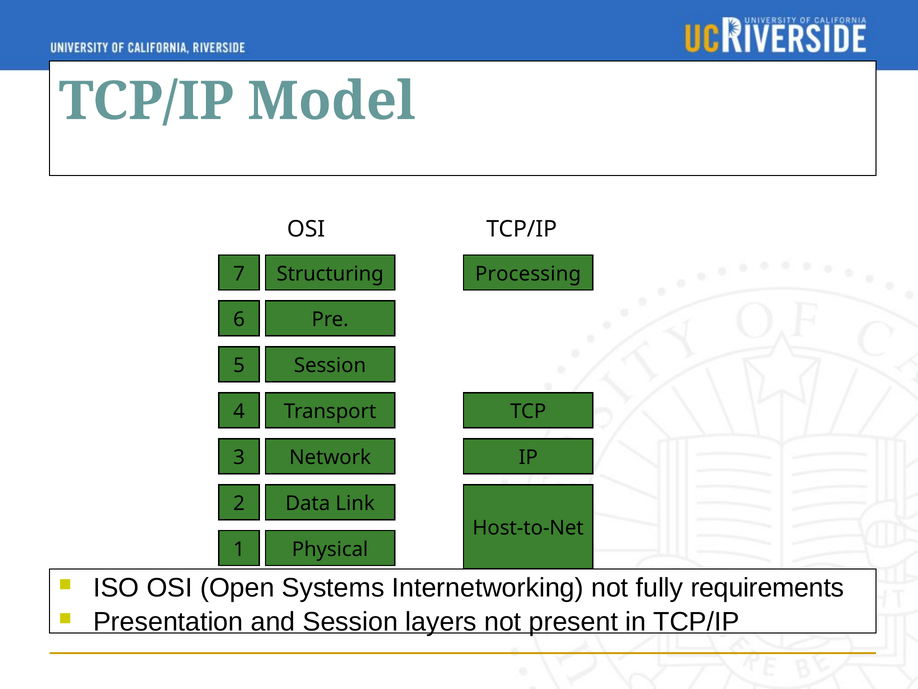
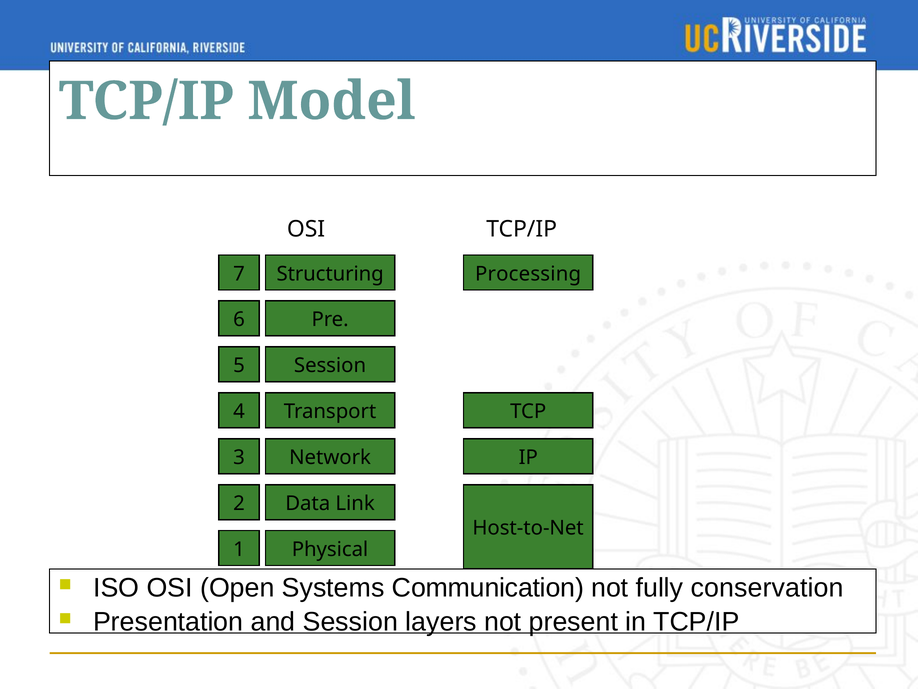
Internetworking: Internetworking -> Communication (488, 587)
requirements: requirements -> conservation (767, 587)
